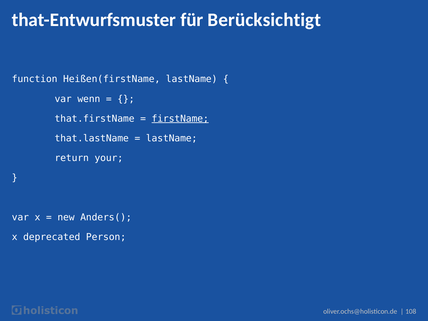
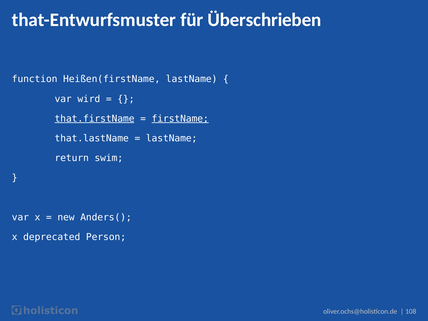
Berücksichtigt: Berücksichtigt -> Überschrieben (264, 20)
wenn: wenn -> wird (89, 99)
that.firstName underline: none -> present (95, 119)
your: your -> swim (109, 158)
